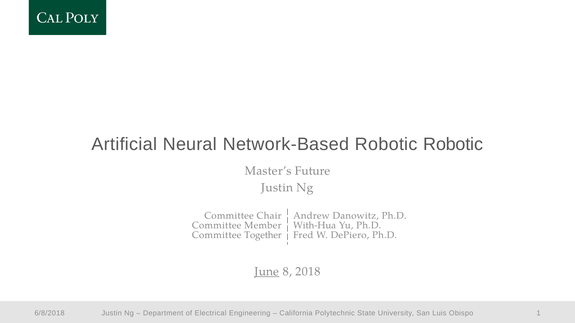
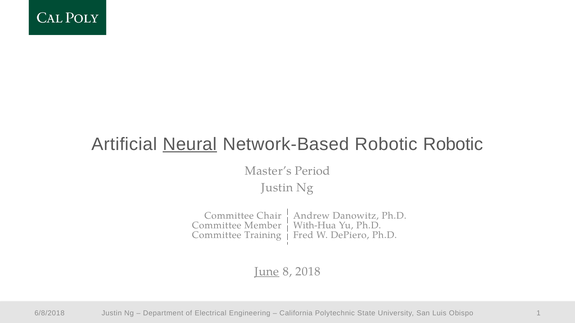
Neural underline: none -> present (190, 144)
Future: Future -> Period (312, 171)
Together: Together -> Training (263, 235)
